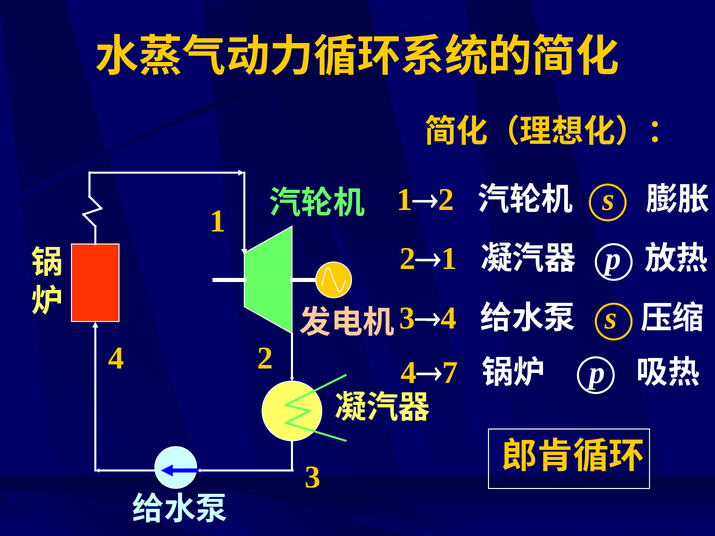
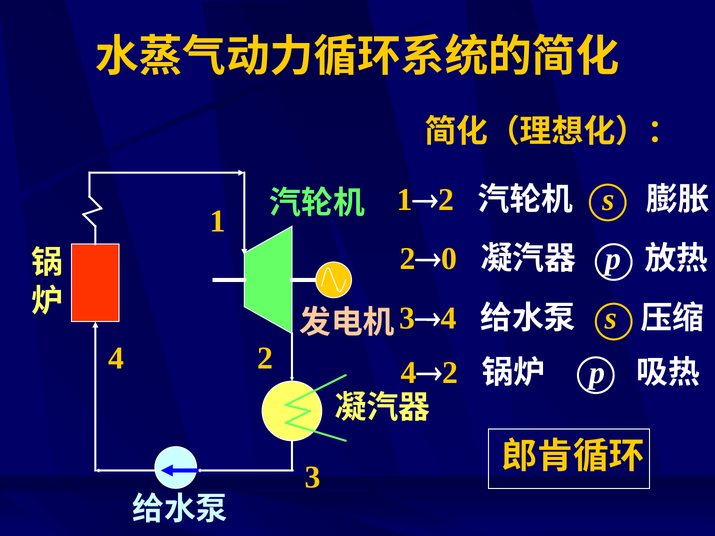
1: 1 -> 0 (449, 259)
7: 7 -> 2 (450, 373)
